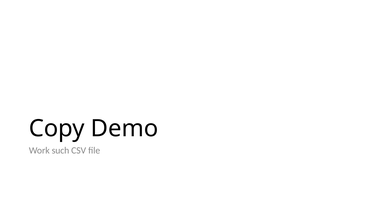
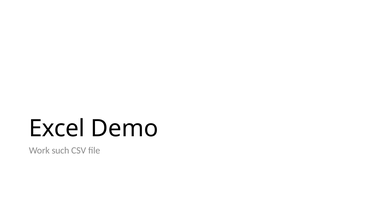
Copy: Copy -> Excel (57, 128)
